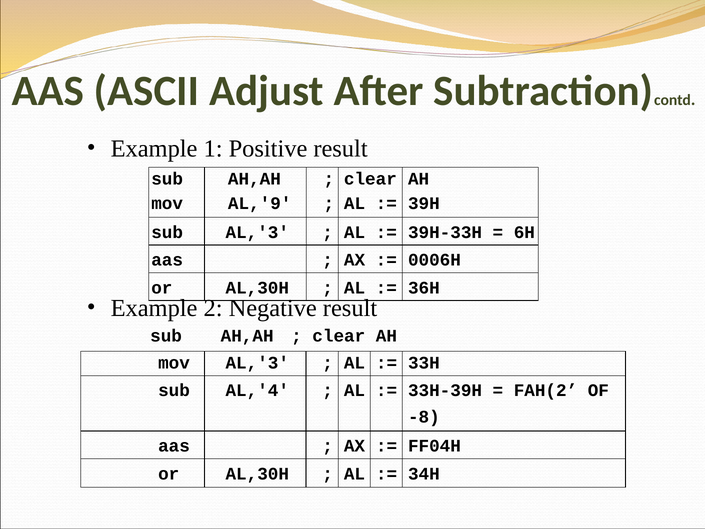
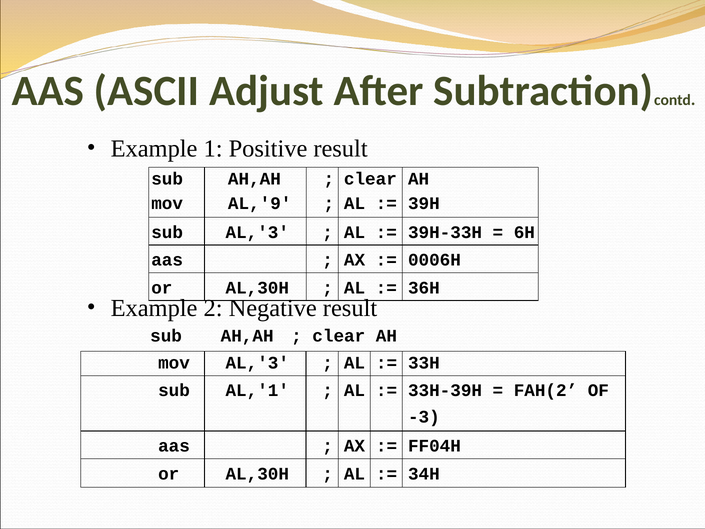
AL,'4: AL,'4 -> AL,'1 (257, 390)
-8: -8 -> -3 (424, 417)
